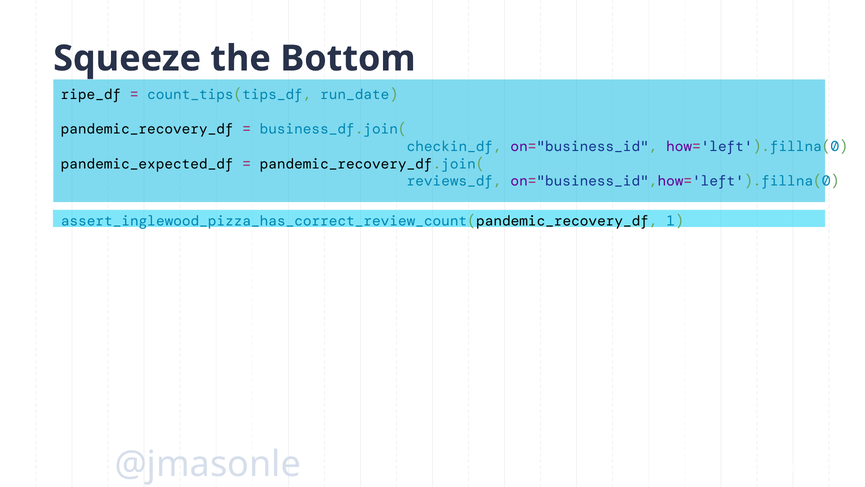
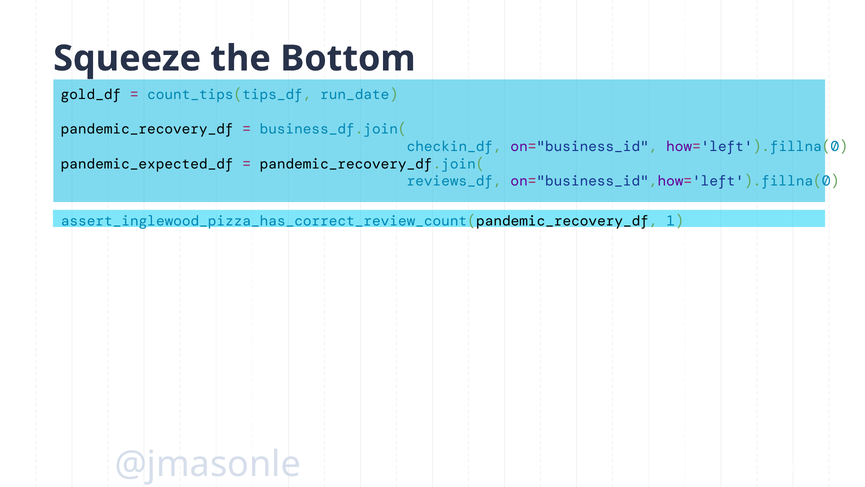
ripe_df: ripe_df -> gold_df (91, 94)
